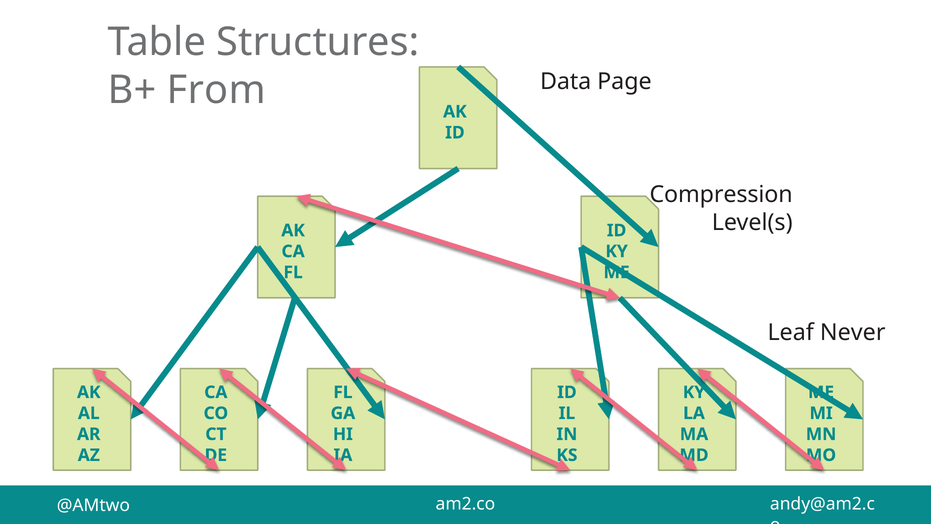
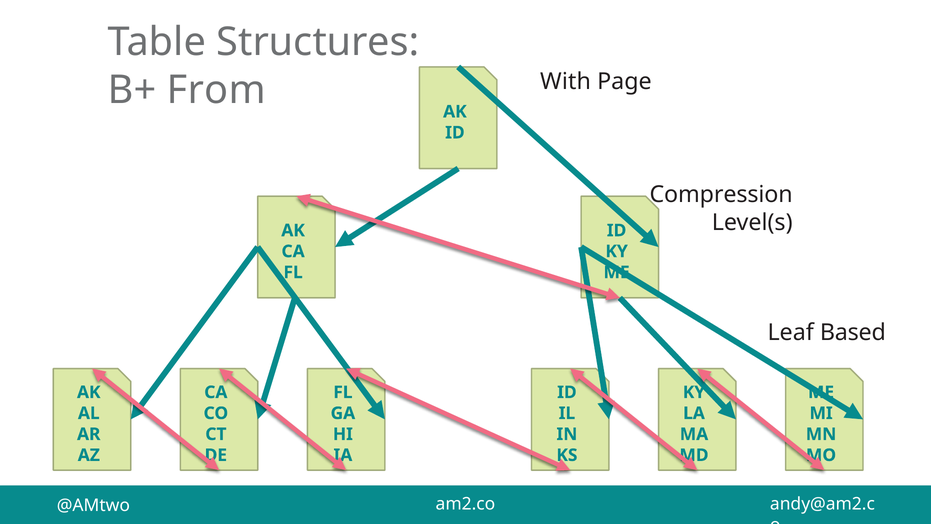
Data: Data -> With (566, 82)
Never: Never -> Based (853, 332)
